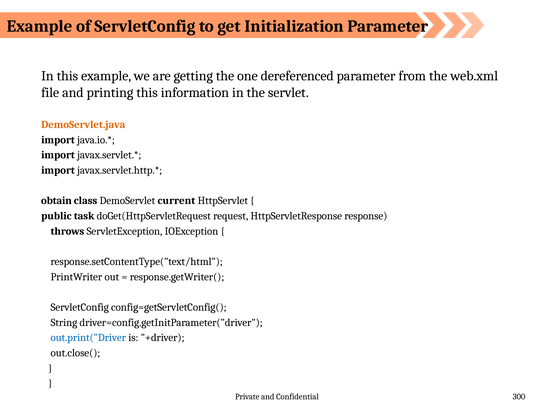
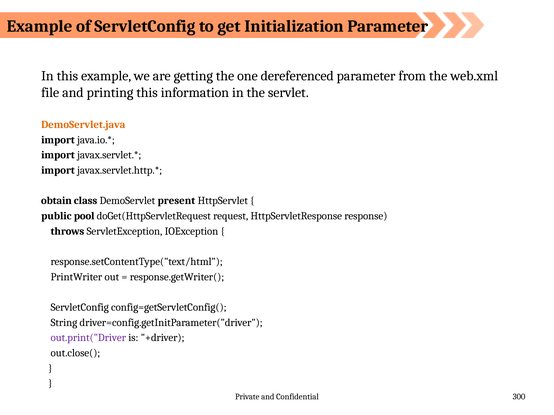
current: current -> present (176, 201)
task: task -> pool (84, 216)
out.print("Driver colour: blue -> purple (88, 338)
